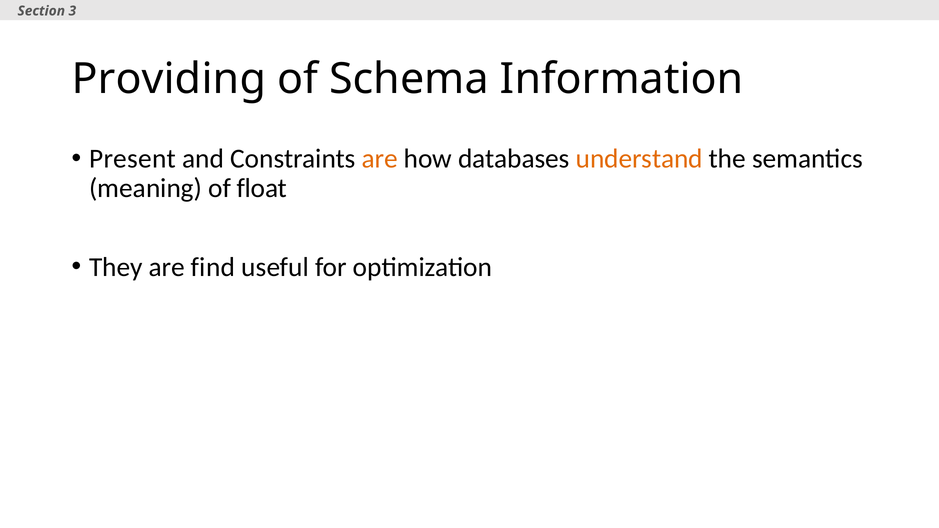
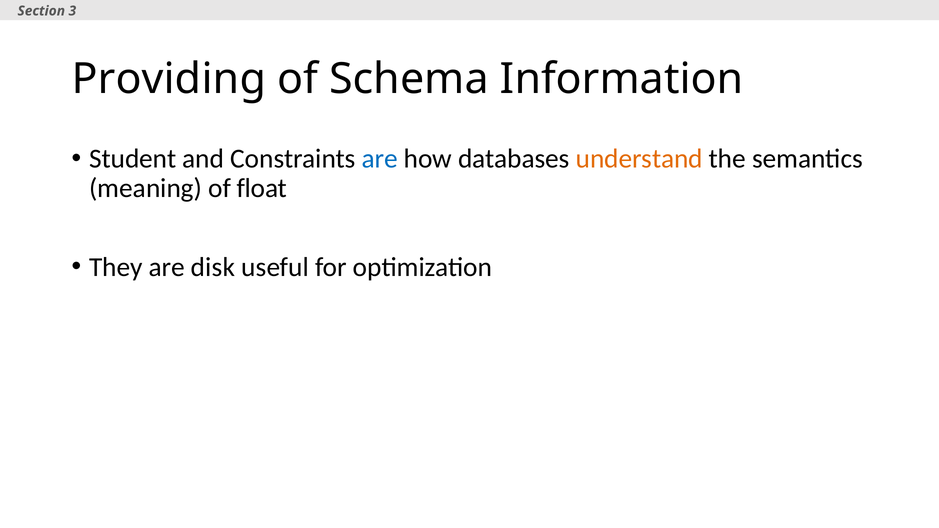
Present: Present -> Student (133, 159)
are colour: orange -> blue (380, 159)
find: find -> disk (213, 267)
